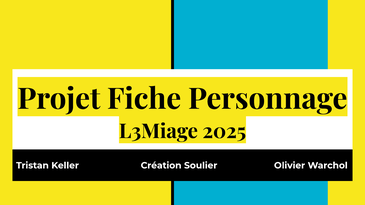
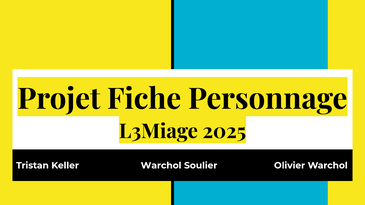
Keller Création: Création -> Warchol (161, 166)
